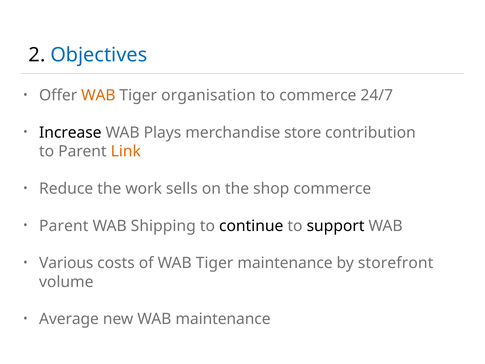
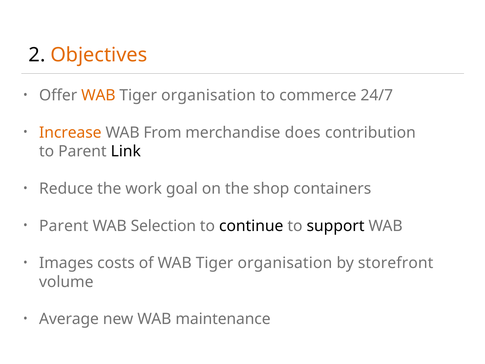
Objectives colour: blue -> orange (99, 55)
Increase colour: black -> orange (70, 132)
Plays: Plays -> From (163, 132)
store: store -> does (303, 132)
Link colour: orange -> black (126, 151)
sells: sells -> goal (182, 188)
shop commerce: commerce -> containers (332, 188)
Shipping: Shipping -> Selection (163, 226)
Various: Various -> Images (66, 263)
of WAB Tiger maintenance: maintenance -> organisation (285, 263)
